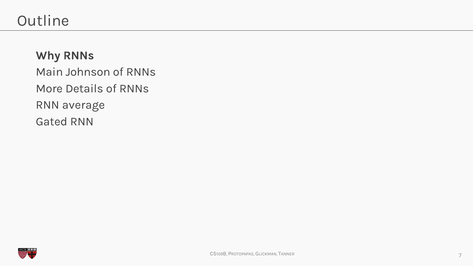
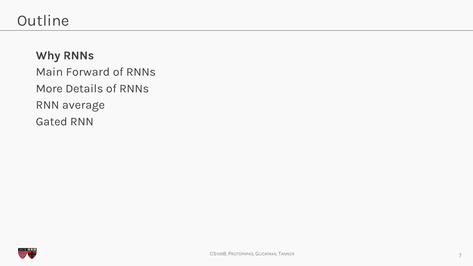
Johnson: Johnson -> Forward (88, 72)
